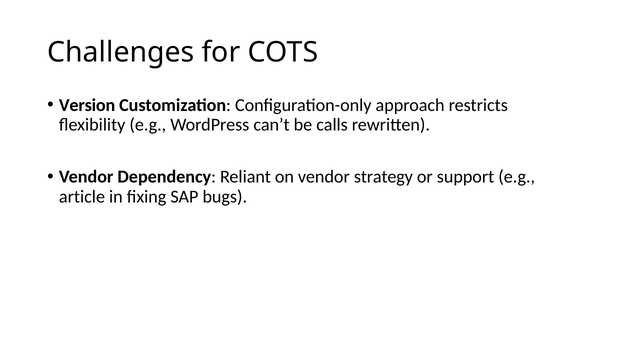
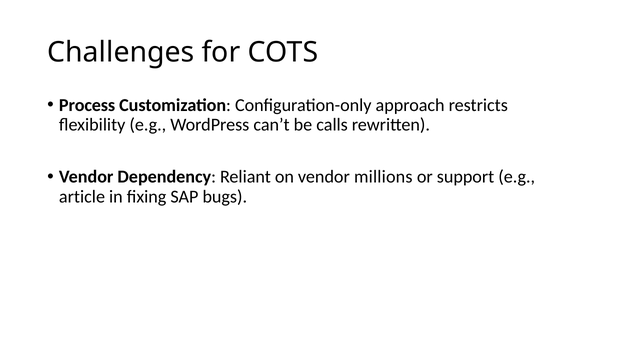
Version: Version -> Process (87, 105)
strategy: strategy -> millions (383, 177)
